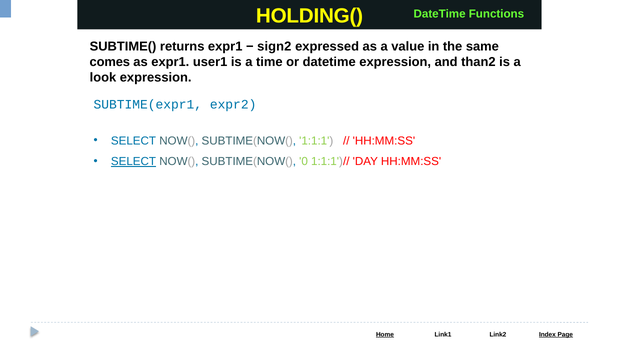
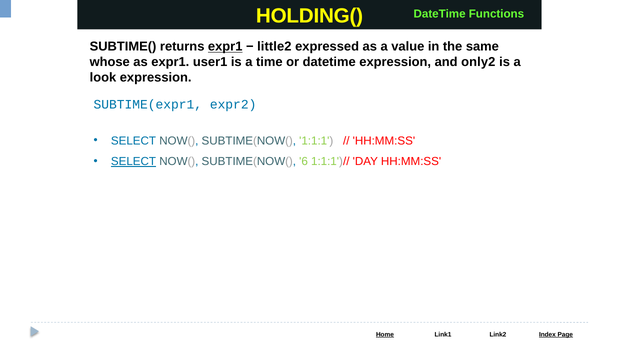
expr1 underline: none -> present (225, 47)
sign2: sign2 -> little2 (274, 47)
comes: comes -> whose (110, 62)
than2: than2 -> only2 (478, 62)
0: 0 -> 6 (304, 162)
